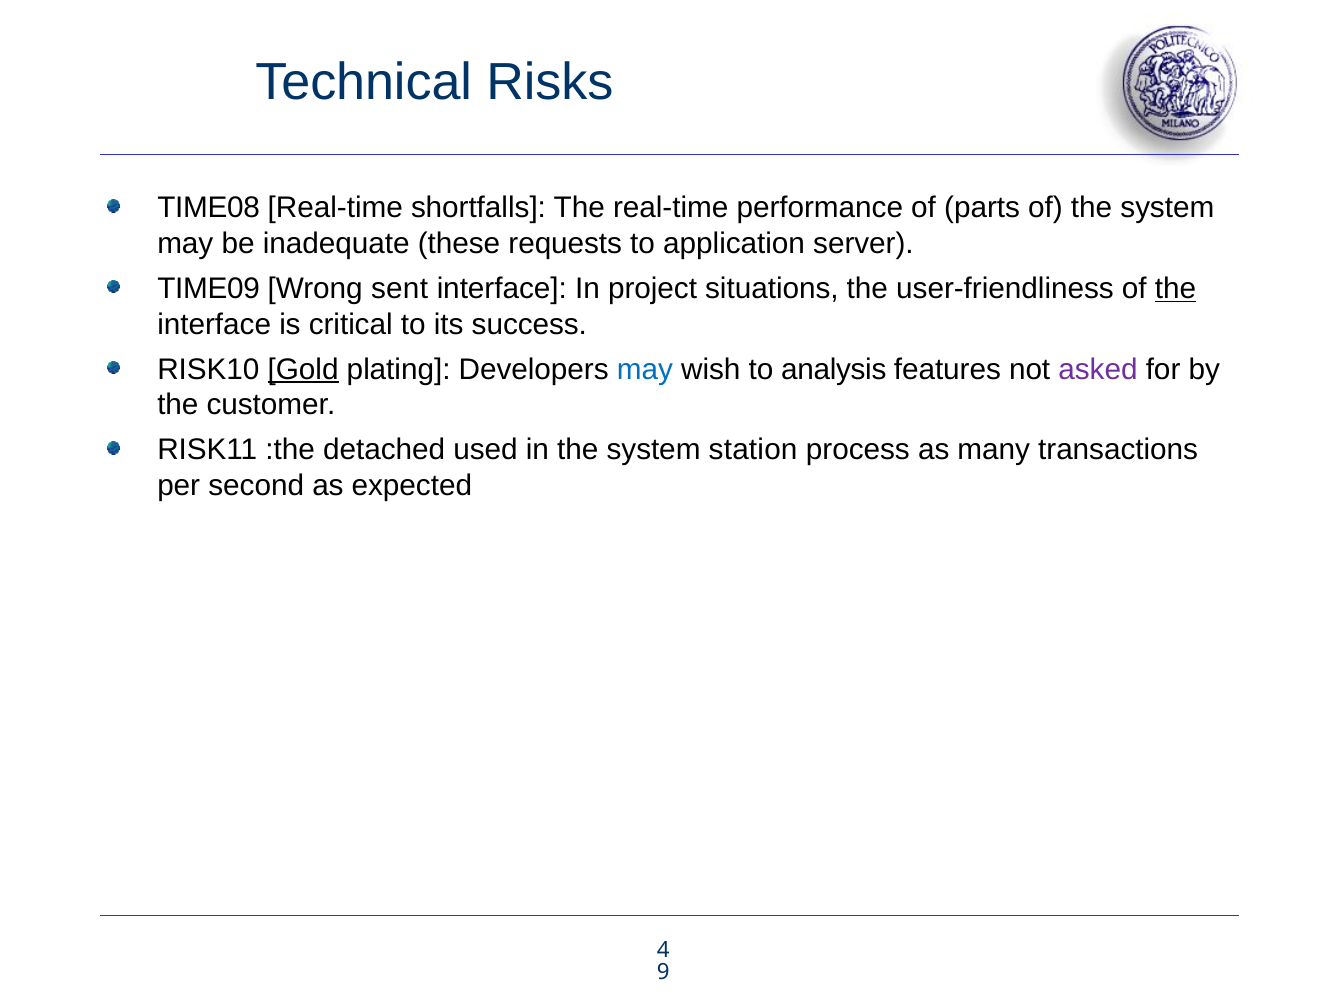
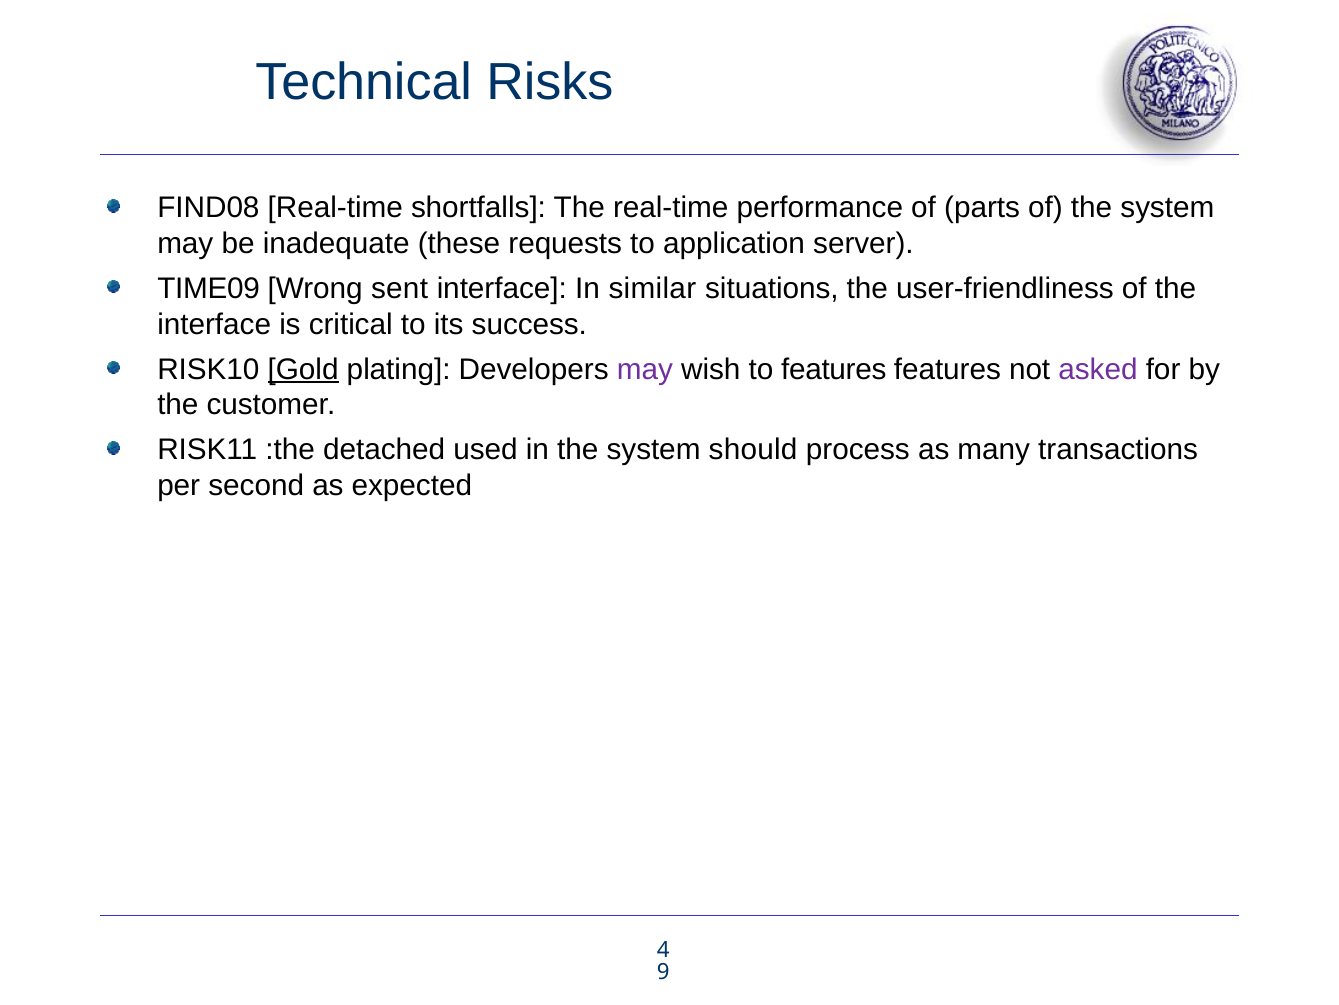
TIME08: TIME08 -> FIND08 (208, 208)
project: project -> similar (652, 289)
the underline: present -> none (1176, 289)
may colour: blue -> purple (645, 369)
to analysis: analysis -> features (834, 369)
station: station -> should (753, 450)
